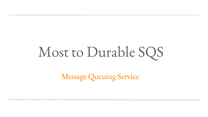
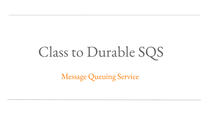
Most: Most -> Class (53, 52)
